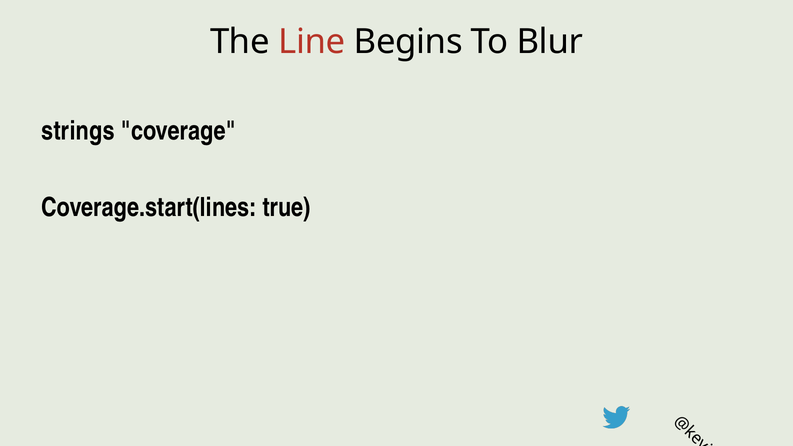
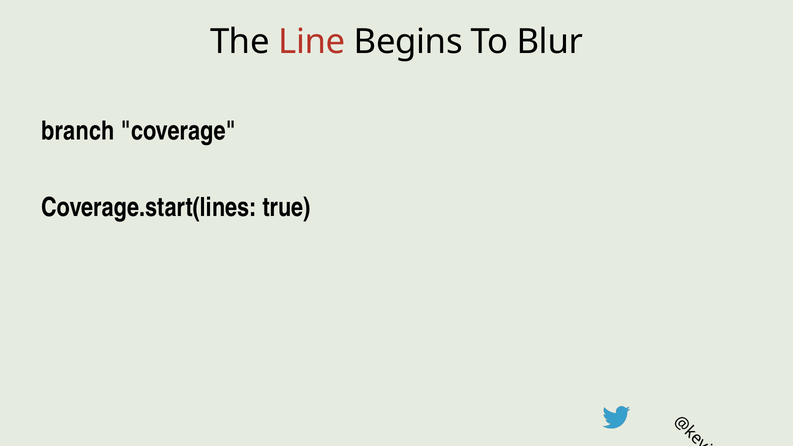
strings: strings -> branch (78, 131)
